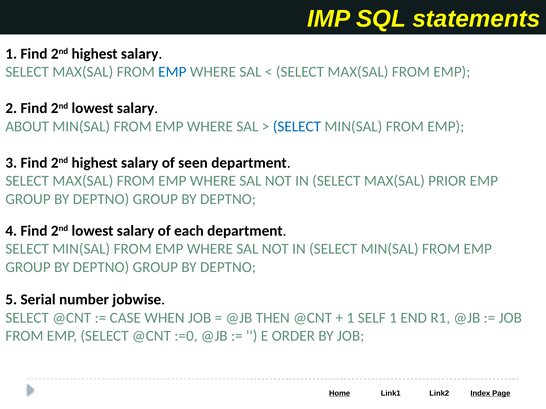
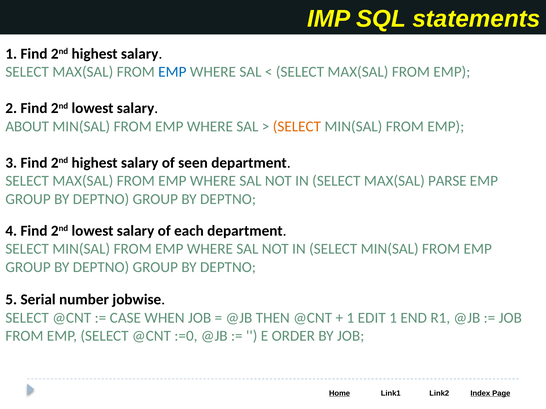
SELECT colour: blue -> orange (297, 127)
PRIOR: PRIOR -> PARSE (447, 181)
SELF: SELF -> EDIT (372, 318)
